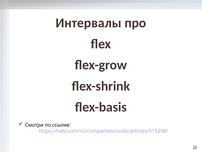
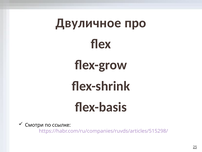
Интервалы: Интервалы -> Двуличное (88, 23)
